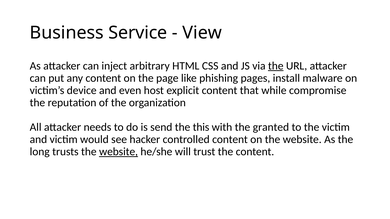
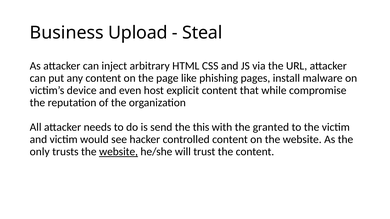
Service: Service -> Upload (138, 33)
View: View -> Steal (202, 33)
the underline: present -> none (276, 66)
long: long -> only (40, 152)
